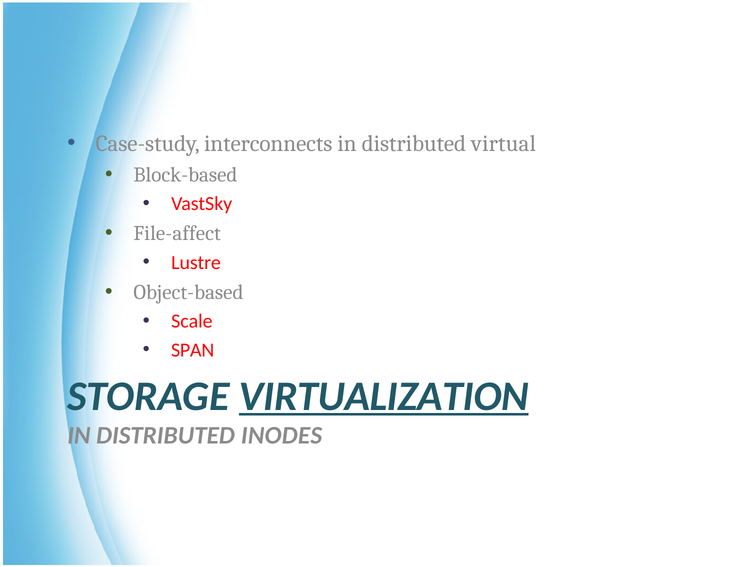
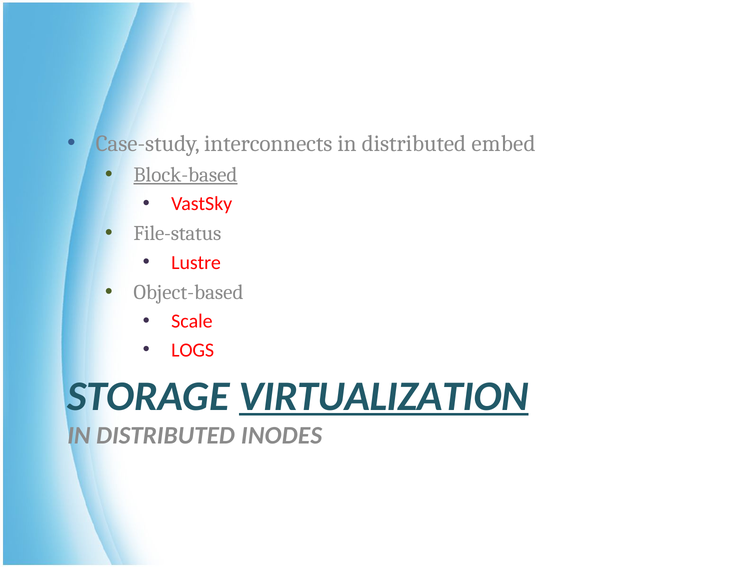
virtual: virtual -> embed (503, 143)
Block-based underline: none -> present (185, 175)
File-affect: File-affect -> File-status (177, 234)
SPAN: SPAN -> LOGS (193, 350)
